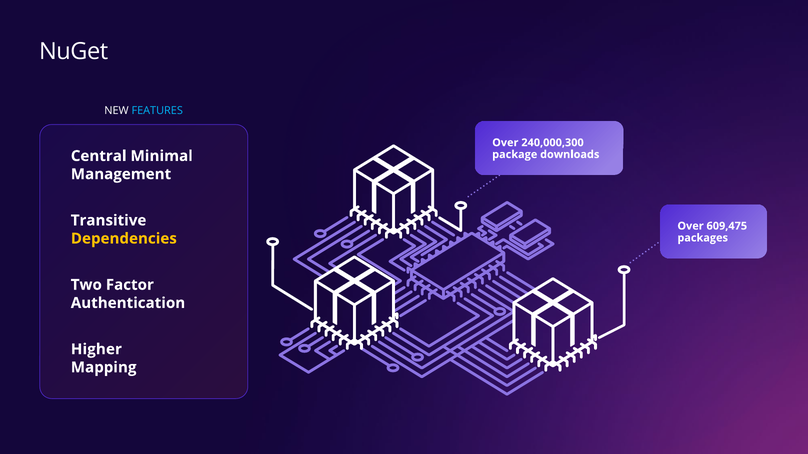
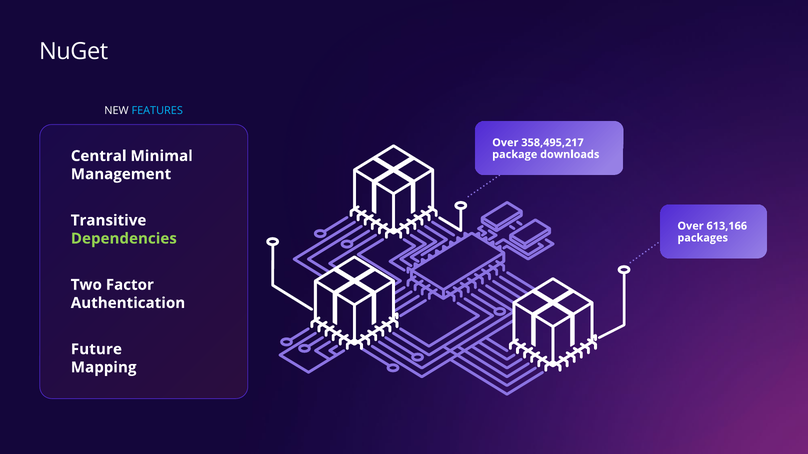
240,000,300: 240,000,300 -> 358,495,217 (553, 143)
609,475: 609,475 -> 613,166 (727, 226)
Dependencies colour: yellow -> light green (124, 239)
Higher: Higher -> Future (96, 350)
